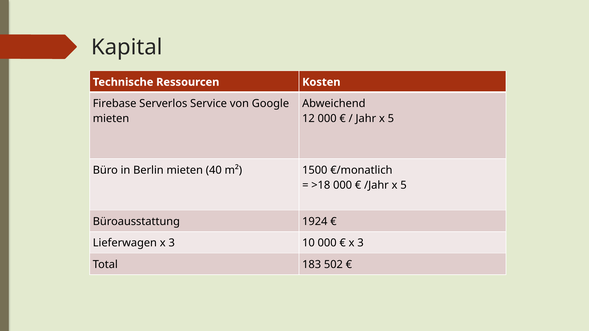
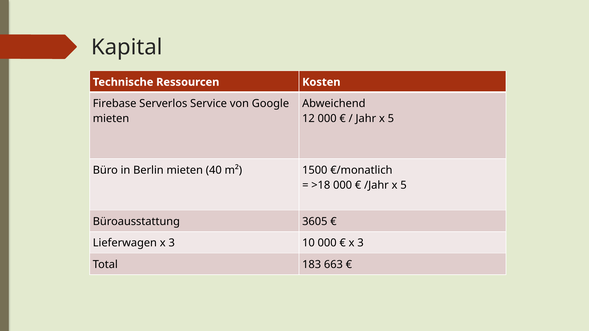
1924: 1924 -> 3605 (315, 222)
502: 502 -> 663 (333, 265)
